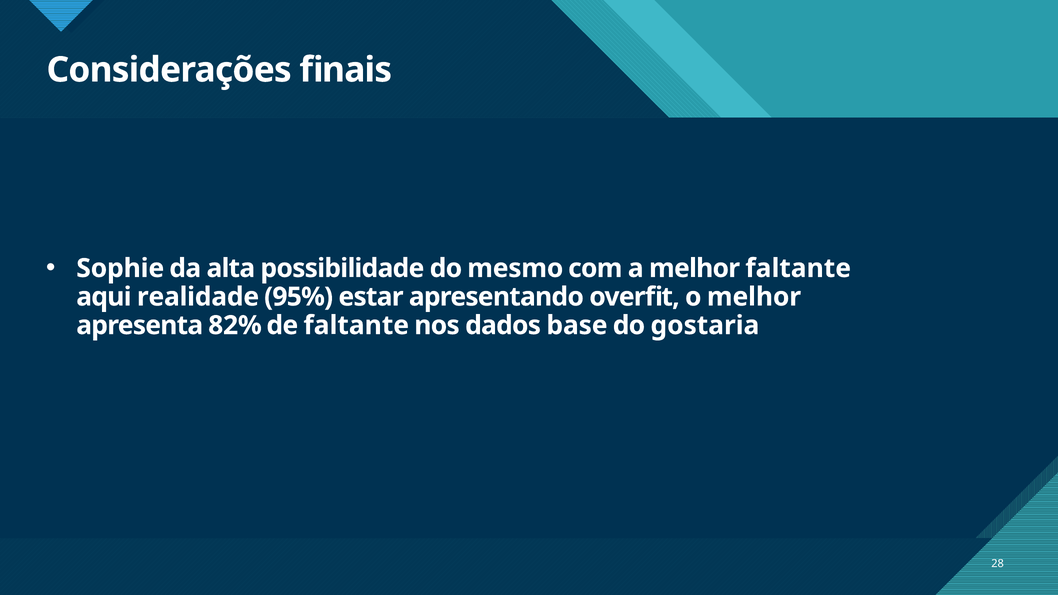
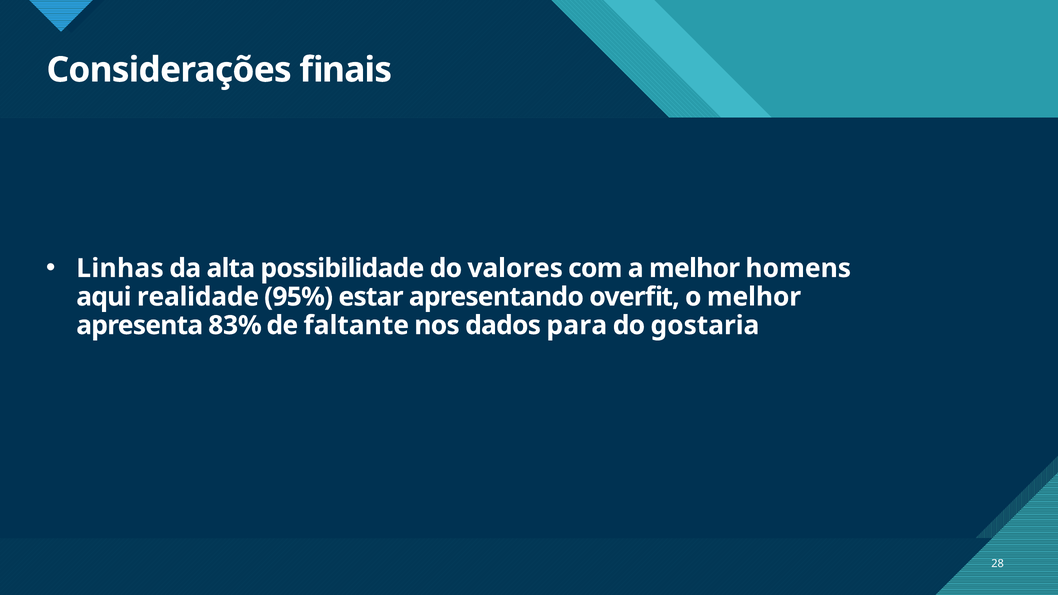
Sophie: Sophie -> Linhas (120, 268)
mesmo: mesmo -> valores (515, 268)
melhor faltante: faltante -> homens (798, 268)
82%: 82% -> 83% (235, 325)
dados base: base -> para (577, 325)
